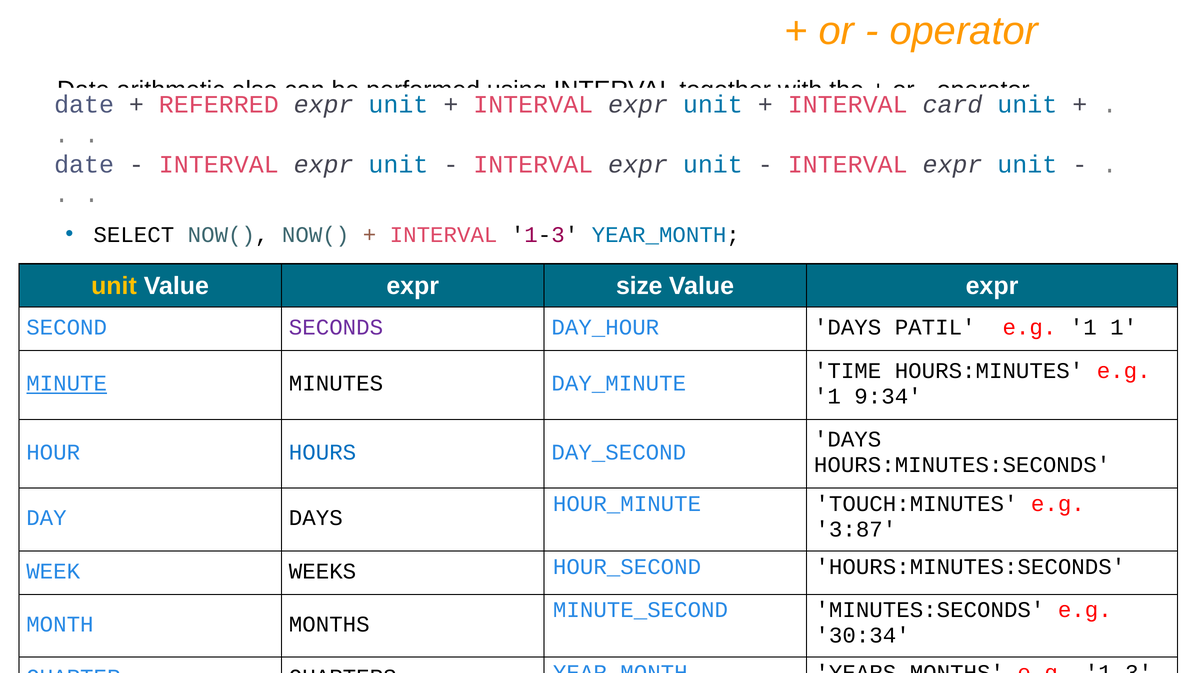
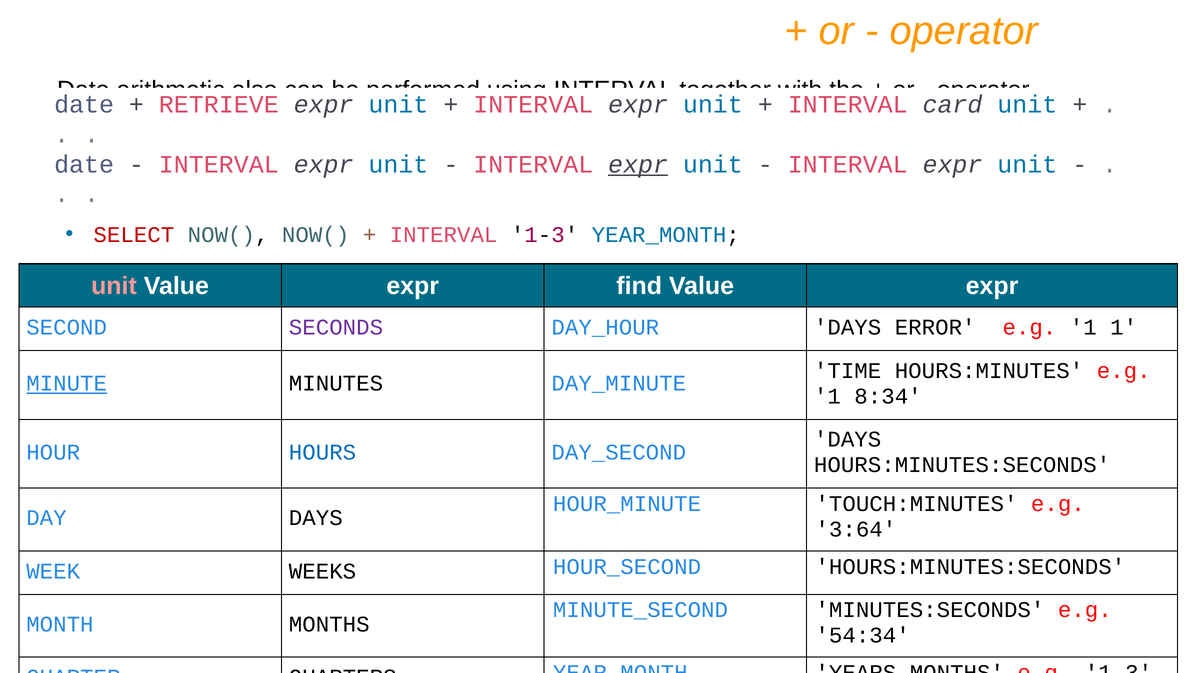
REFERRED: REFERRED -> RETRIEVE (219, 105)
expr underline: none -> present (638, 164)
SELECT colour: black -> red (134, 235)
unit colour: yellow -> pink (114, 286)
size: size -> find (639, 286)
PATIL: PATIL -> ERROR (935, 328)
9:34: 9:34 -> 8:34 (888, 396)
3:87: 3:87 -> 3:64 (856, 530)
30:34: 30:34 -> 54:34 (863, 636)
